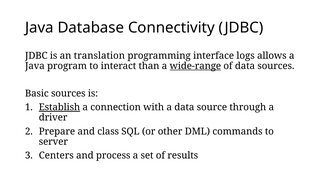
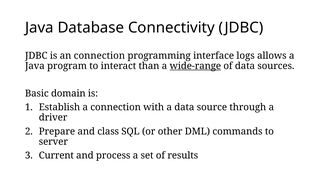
an translation: translation -> connection (99, 55)
Basic sources: sources -> domain (68, 93)
Establish underline: present -> none (59, 107)
Centers: Centers -> Current (56, 155)
